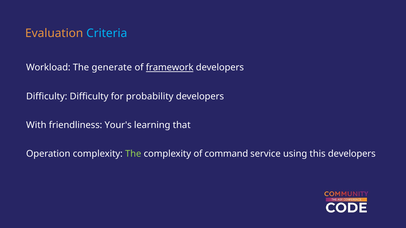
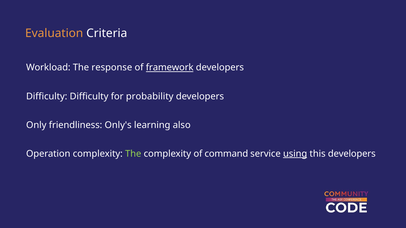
Criteria colour: light blue -> white (107, 33)
generate: generate -> response (112, 68)
With: With -> Only (36, 125)
Your's: Your's -> Only's (118, 125)
that: that -> also (182, 125)
using underline: none -> present (295, 154)
